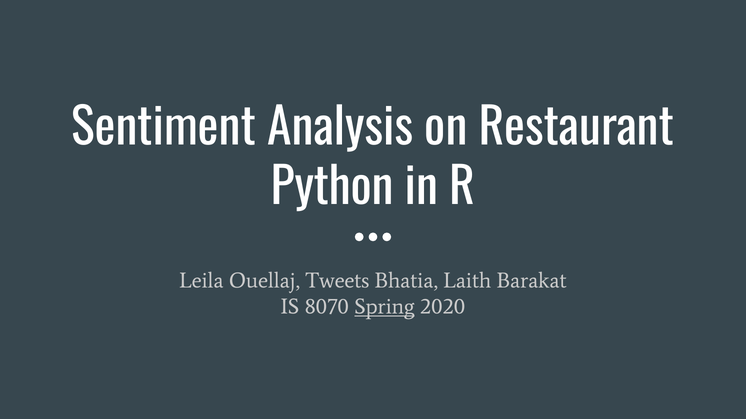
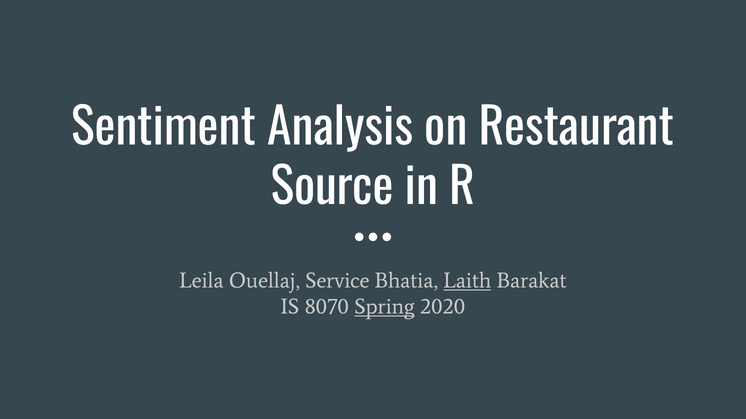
Python: Python -> Source (332, 188)
Tweets: Tweets -> Service (337, 281)
Laith underline: none -> present (467, 281)
